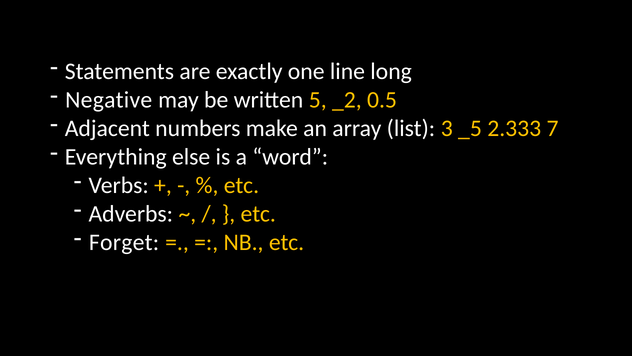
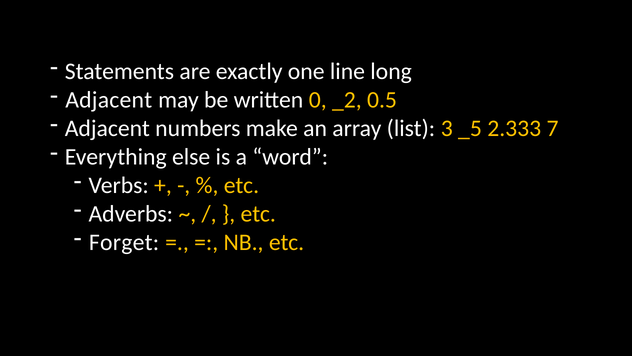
Negative: Negative -> Adjacent (109, 100)
5: 5 -> 0 (318, 100)
